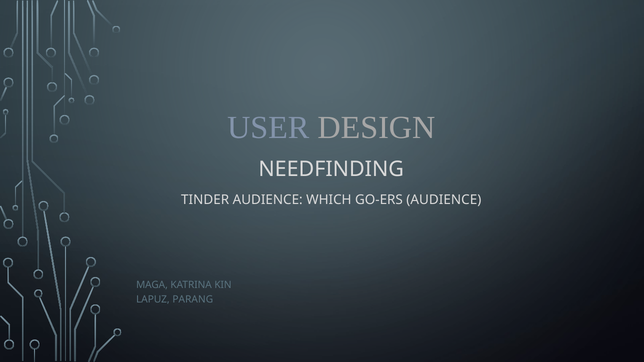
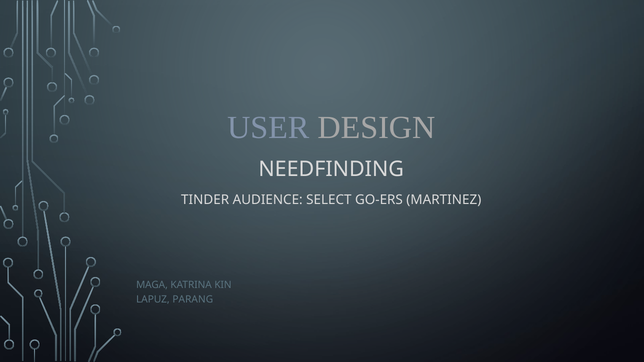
WHICH: WHICH -> SELECT (329, 200)
GO-ERS AUDIENCE: AUDIENCE -> MARTINEZ (444, 200)
